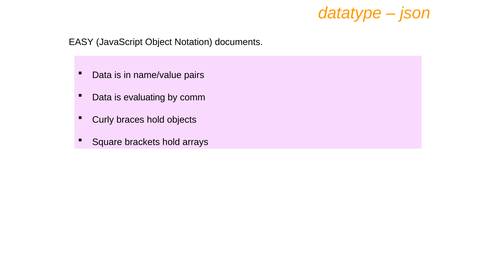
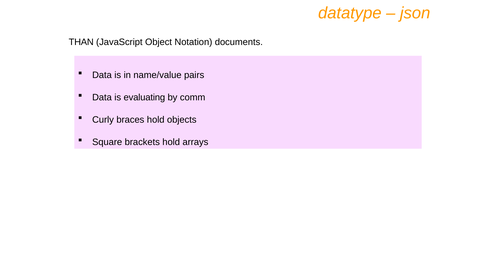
EASY: EASY -> THAN (81, 42)
